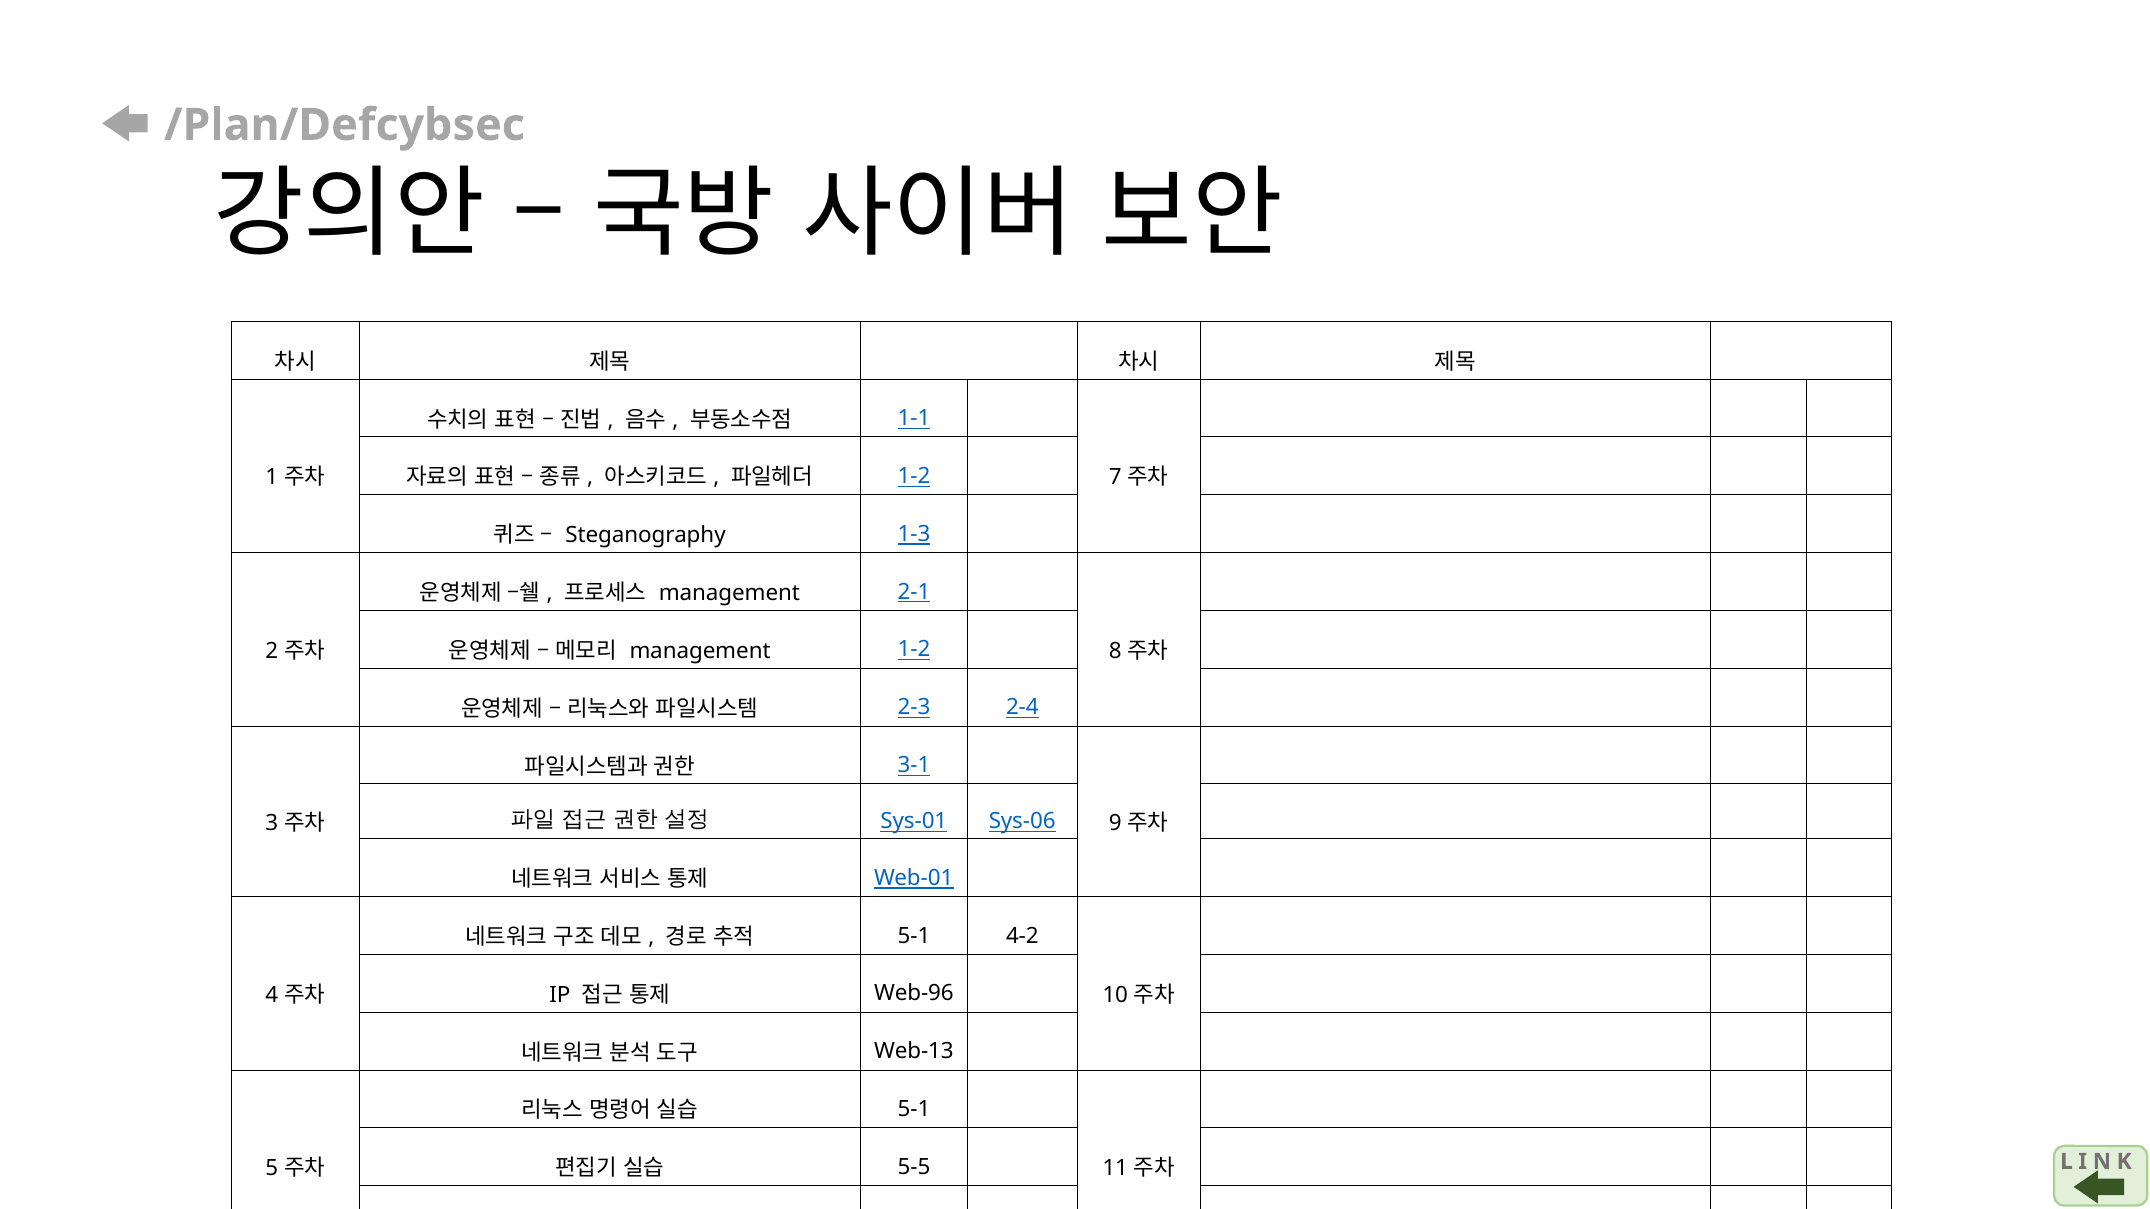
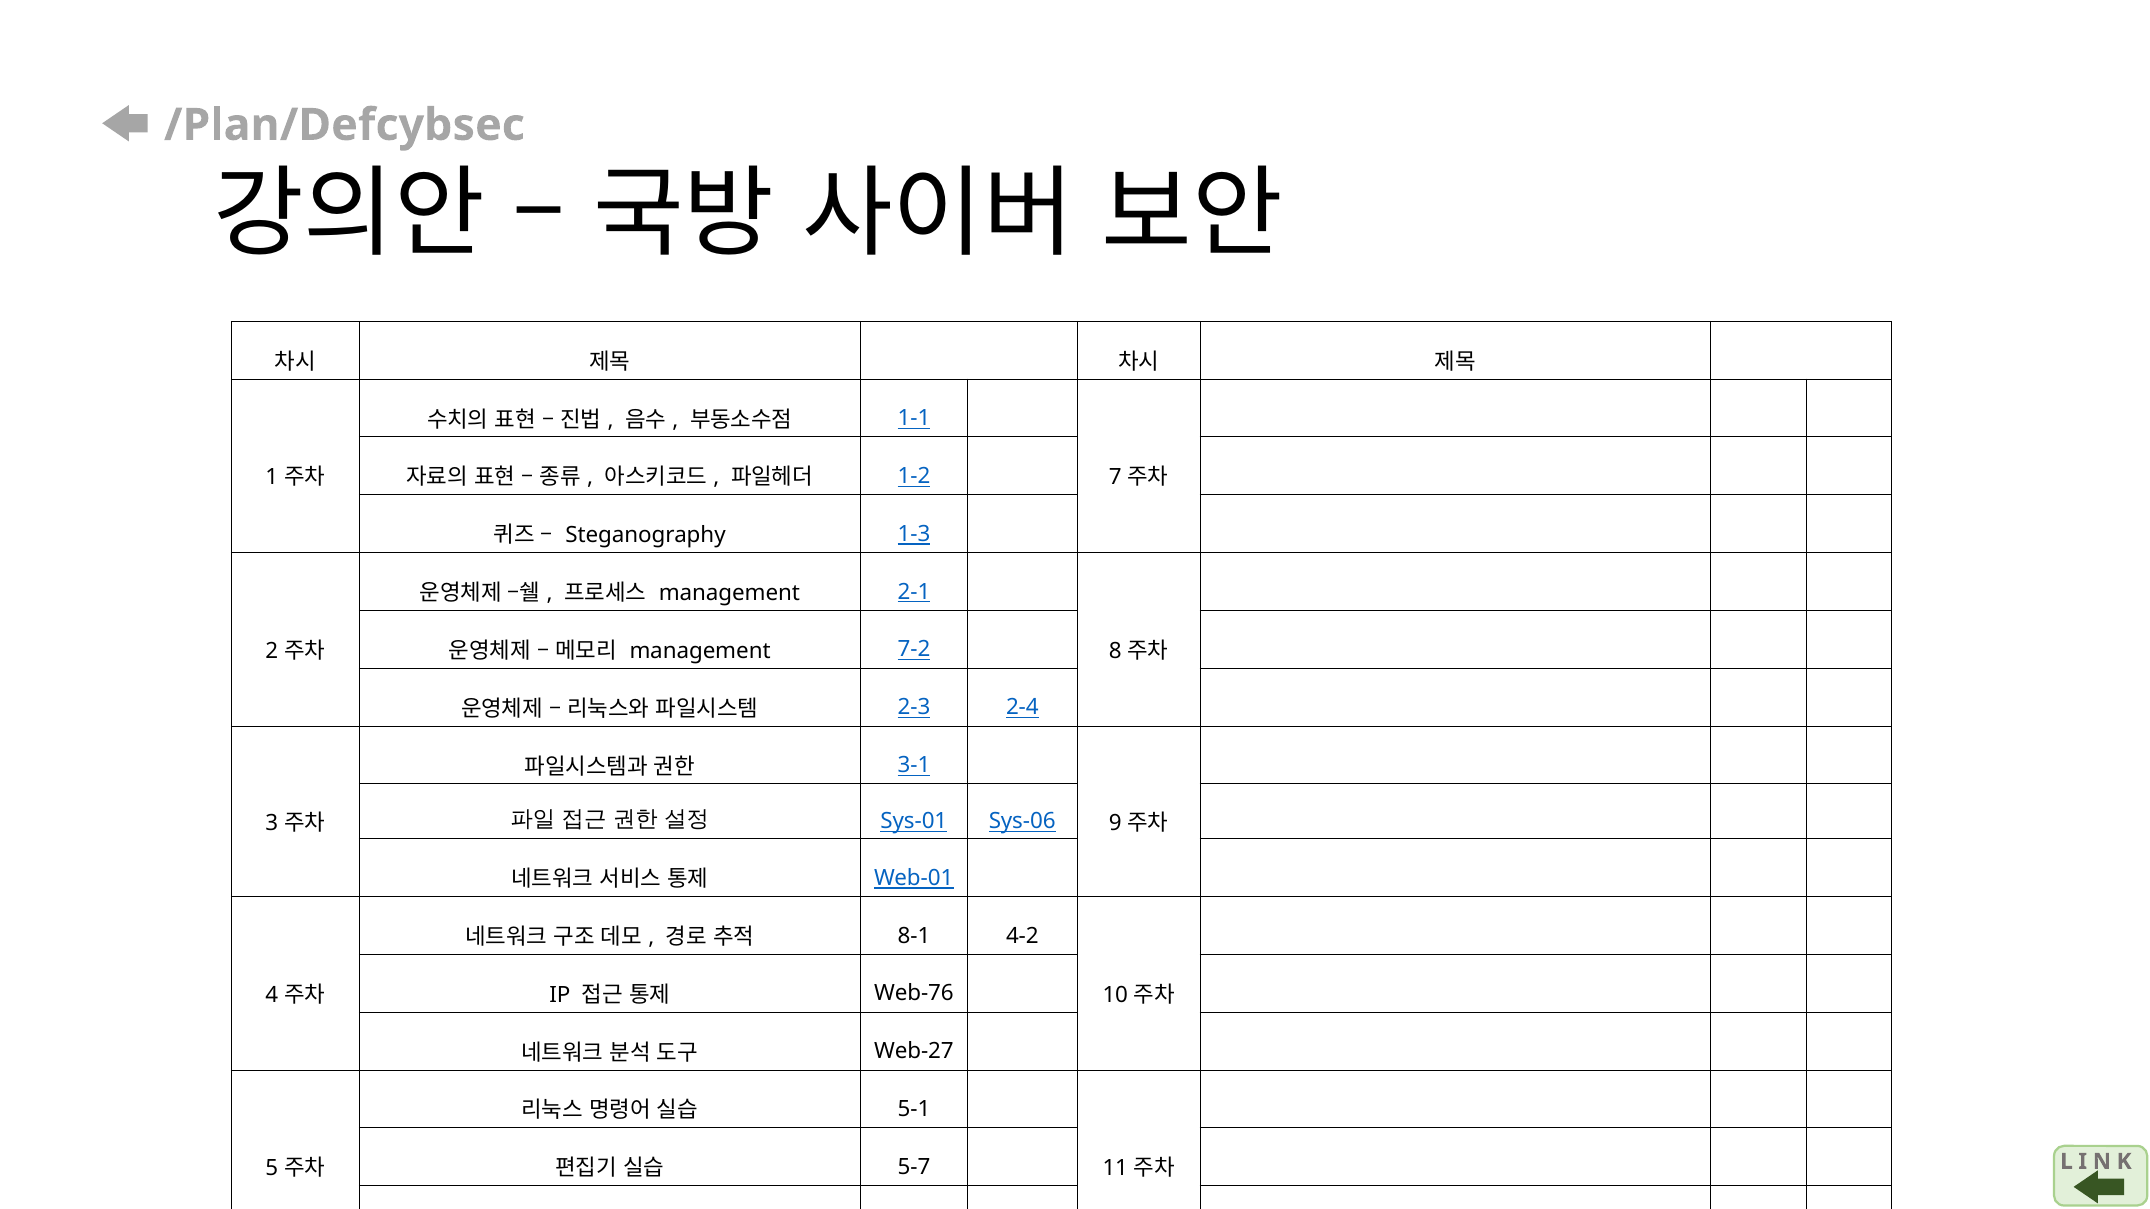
management 1-2: 1-2 -> 7-2 (914, 650)
5-1: 5-1 -> 8-1 (914, 936)
Web-96: Web-96 -> Web-76 (914, 994)
Web-13: Web-13 -> Web-27 (914, 1052)
5-5: 5-5 -> 5-7 (914, 1167)
